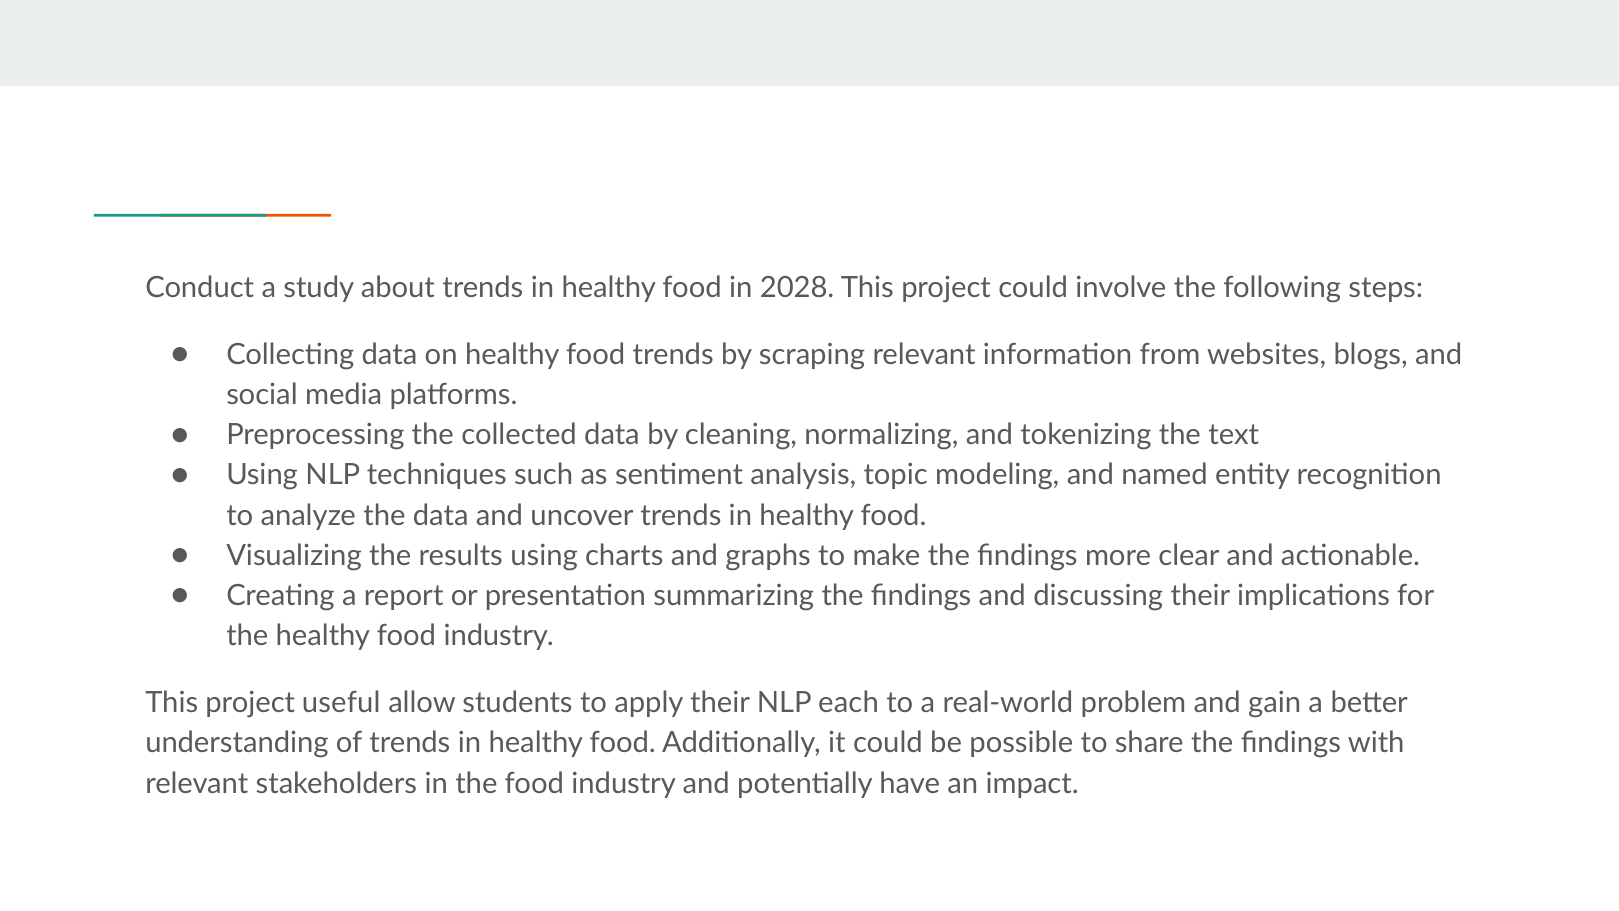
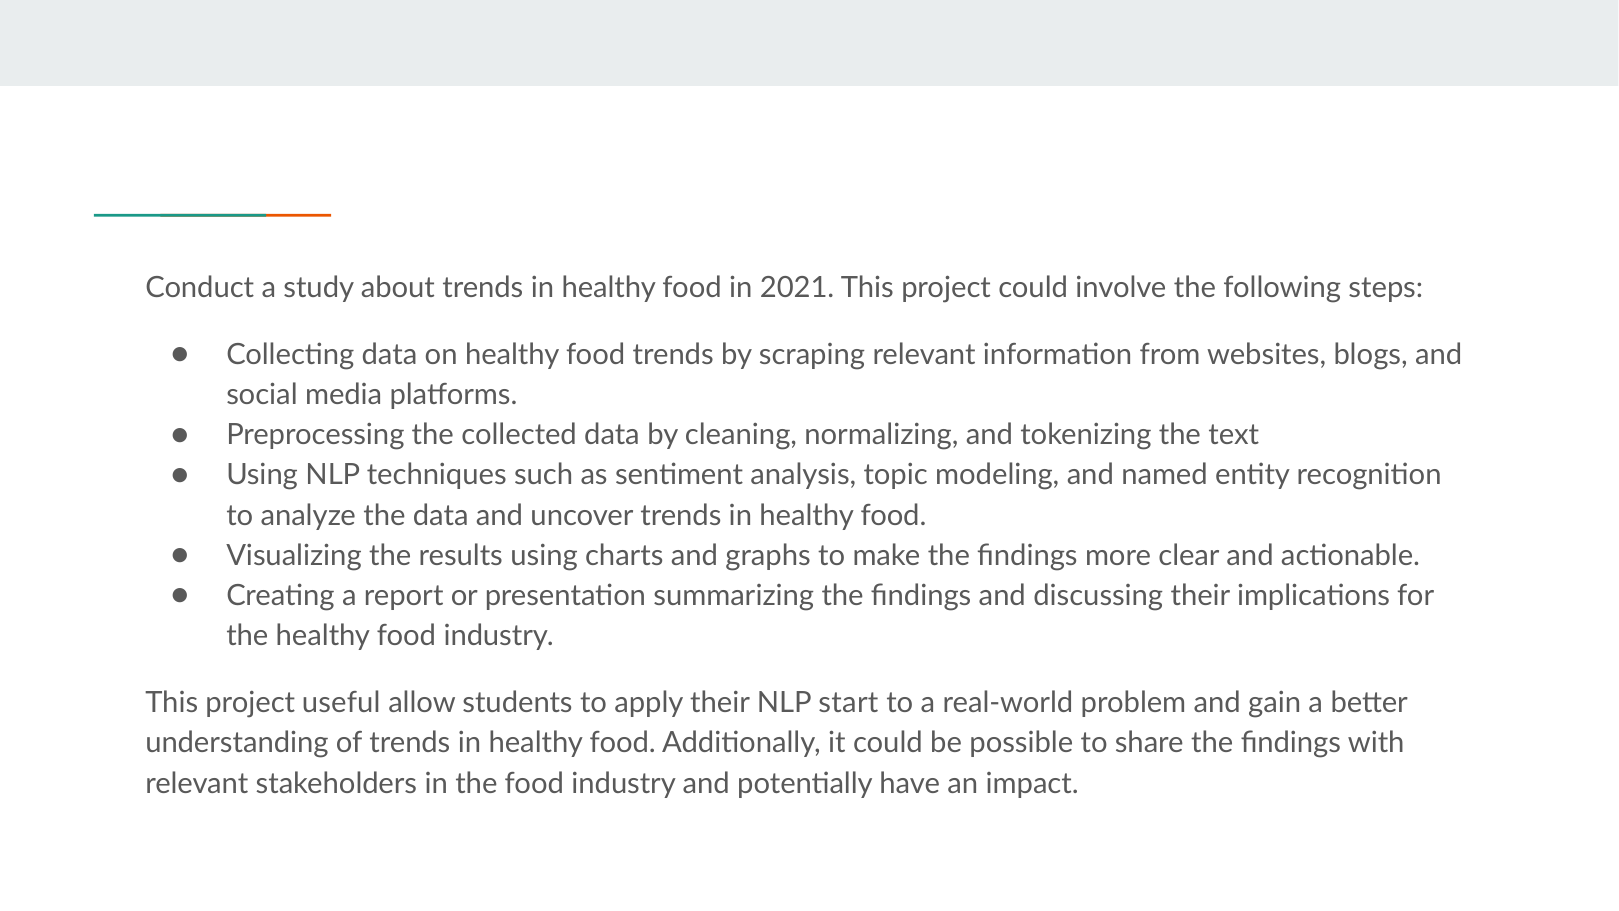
2028: 2028 -> 2021 (797, 288)
each: each -> start (848, 703)
